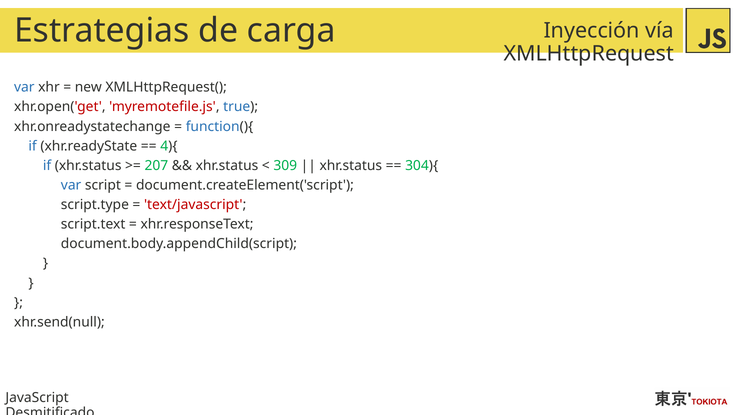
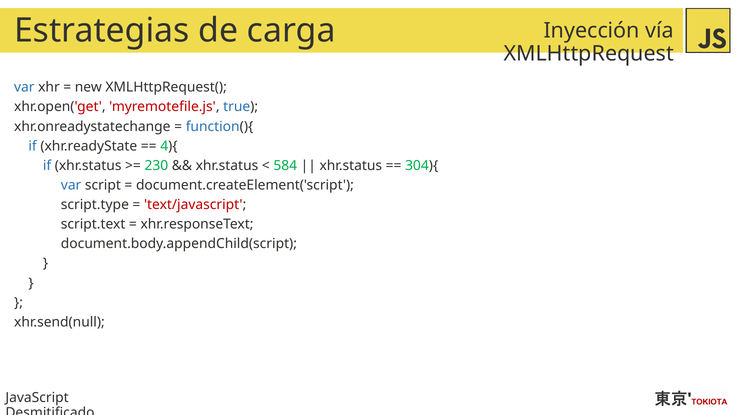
207: 207 -> 230 (156, 166)
309: 309 -> 584 (285, 166)
